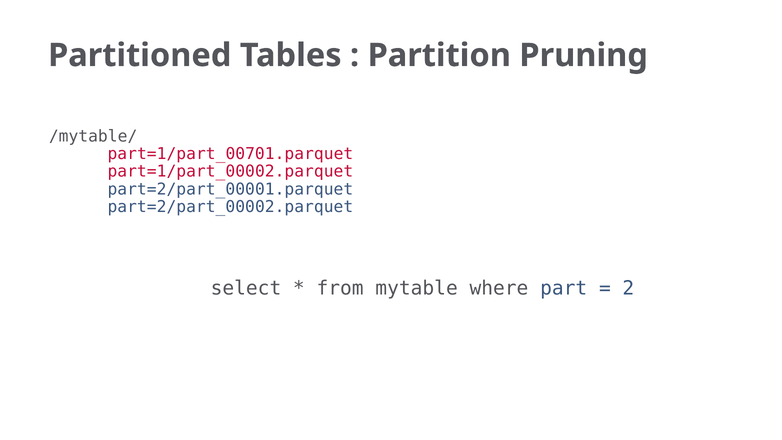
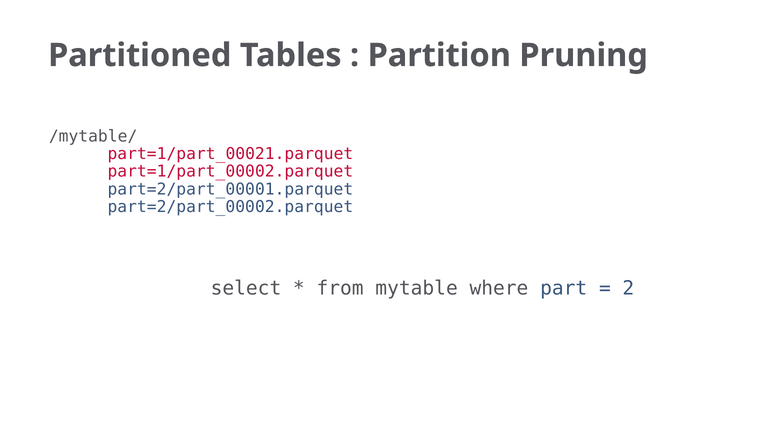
part=1/part_00701.parquet: part=1/part_00701.parquet -> part=1/part_00021.parquet (230, 154)
